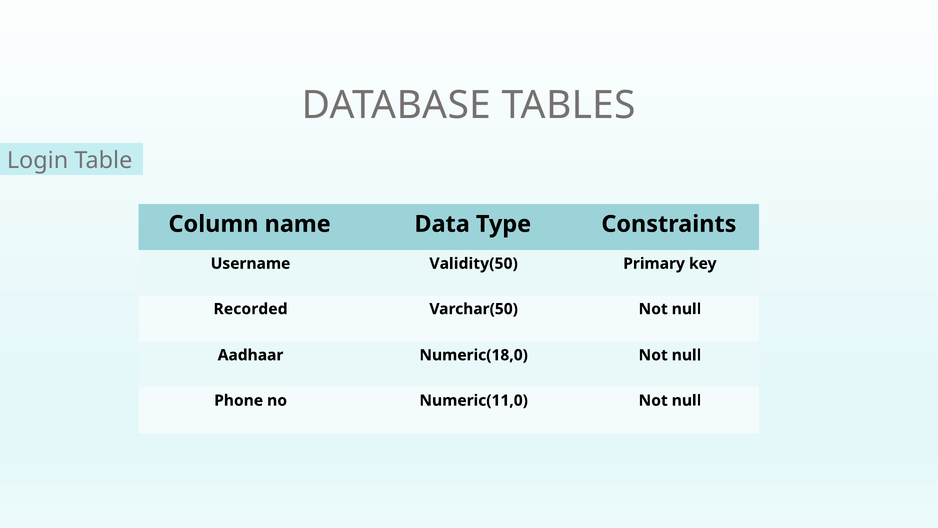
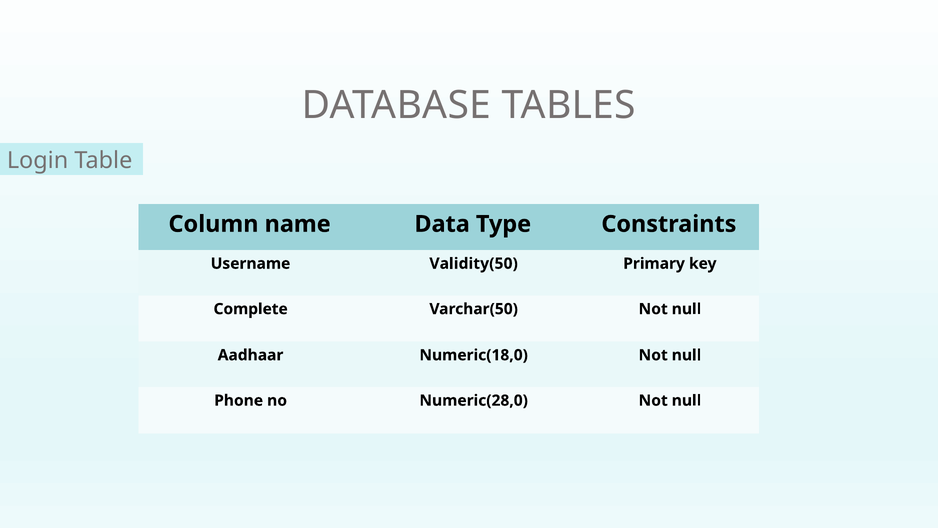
Recorded: Recorded -> Complete (251, 309)
Numeric(11,0: Numeric(11,0 -> Numeric(28,0 (474, 400)
